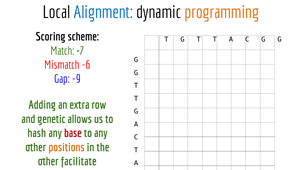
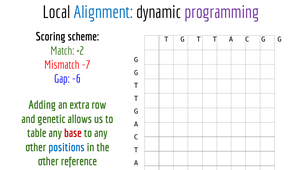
programming colour: orange -> purple (222, 12)
+7: +7 -> +2 (80, 51)
-6: -6 -> -7 (86, 65)
-9: -9 -> -6 (76, 79)
hash: hash -> table (37, 134)
positions colour: orange -> blue (66, 148)
facilitate: facilitate -> reference (79, 162)
